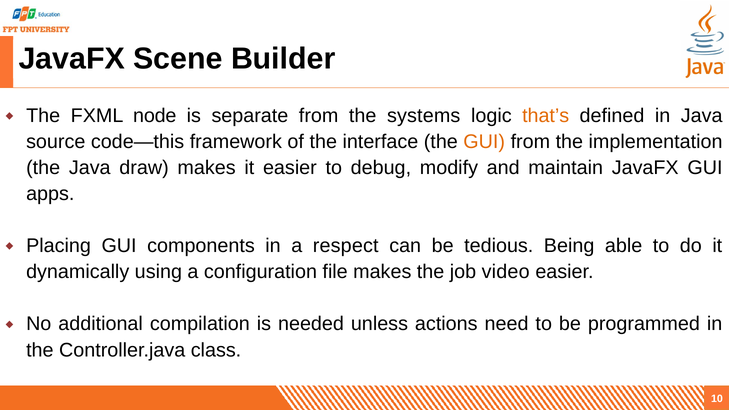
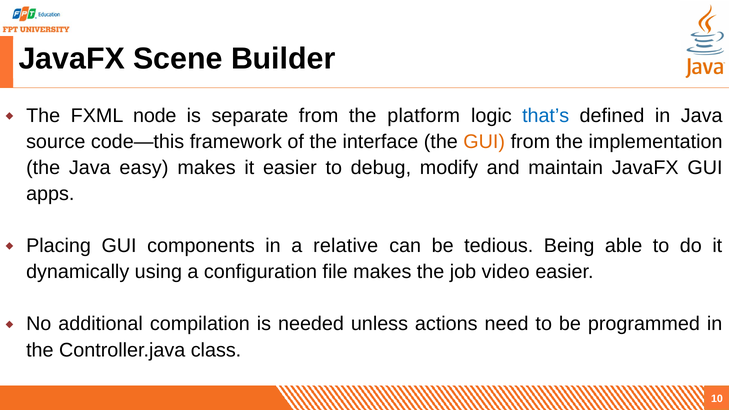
systems: systems -> platform (424, 116)
that’s colour: orange -> blue (546, 116)
draw: draw -> easy (144, 168)
respect: respect -> relative (346, 246)
